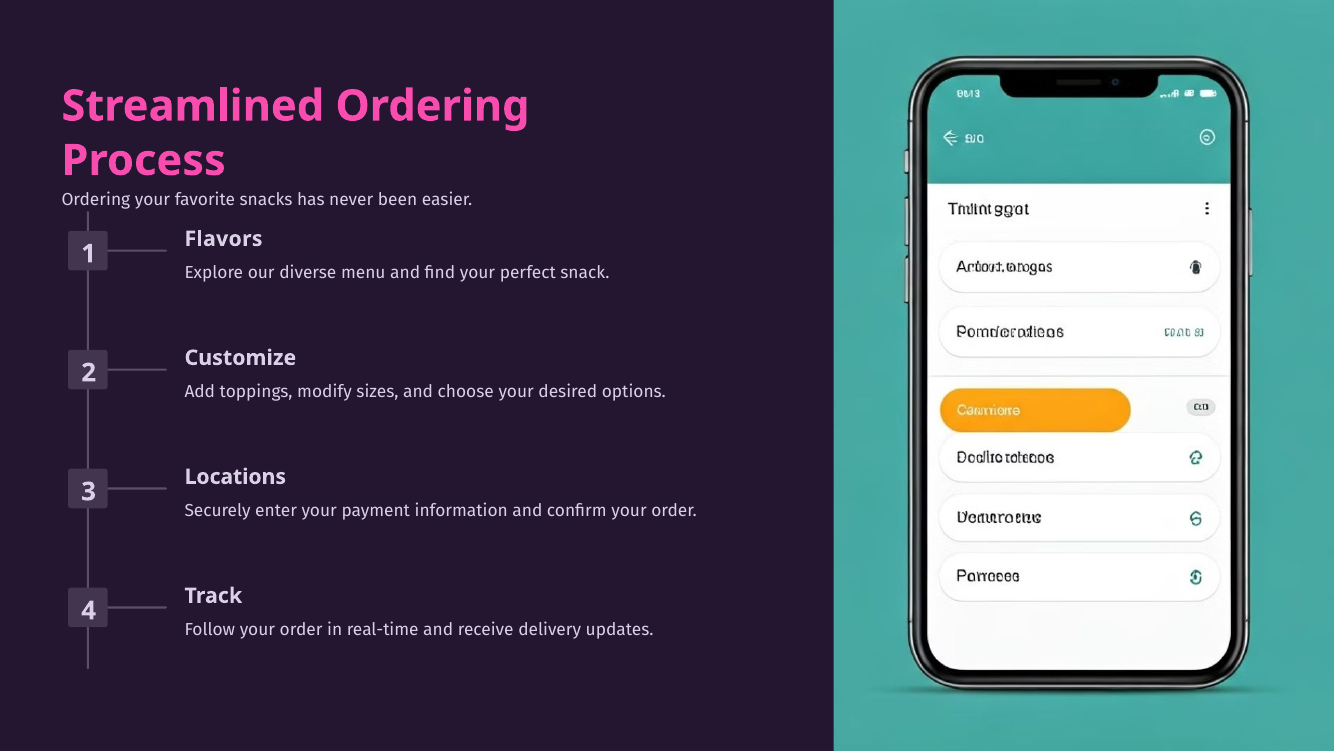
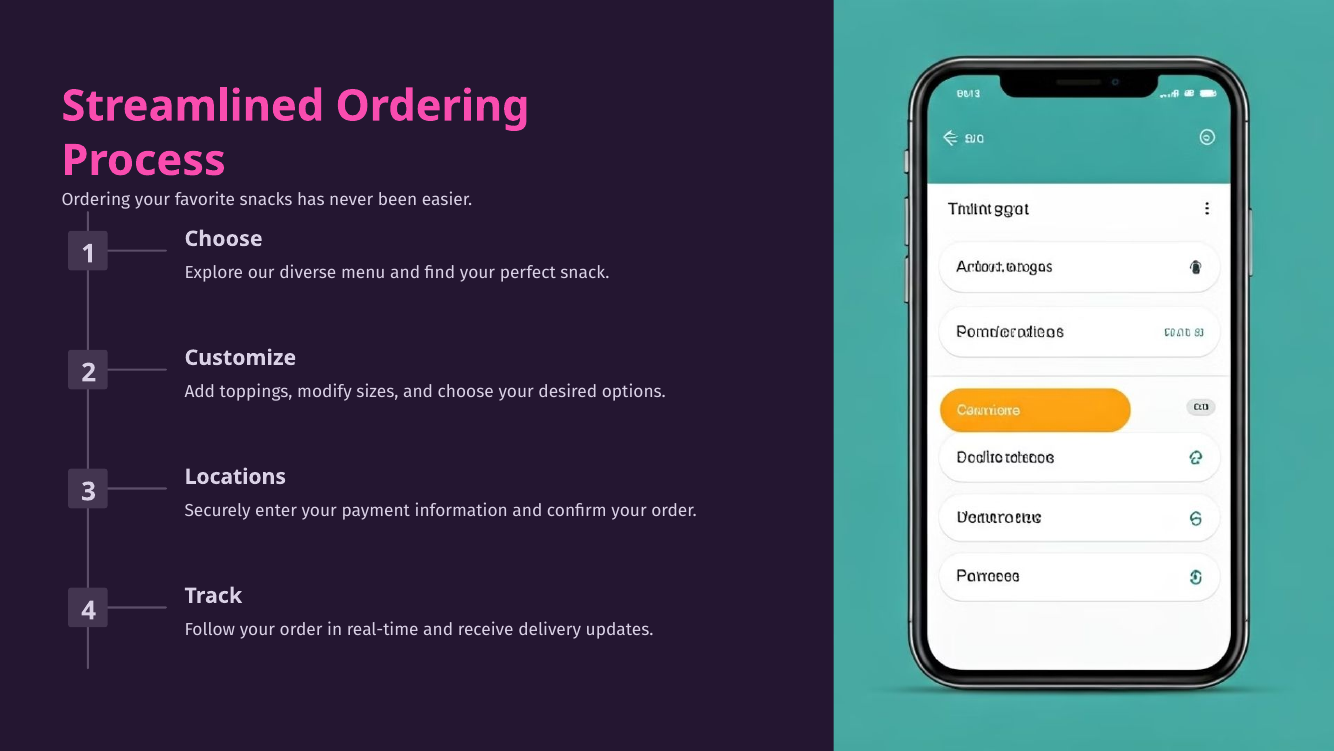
Flavors: Flavors -> Choose (224, 239)
